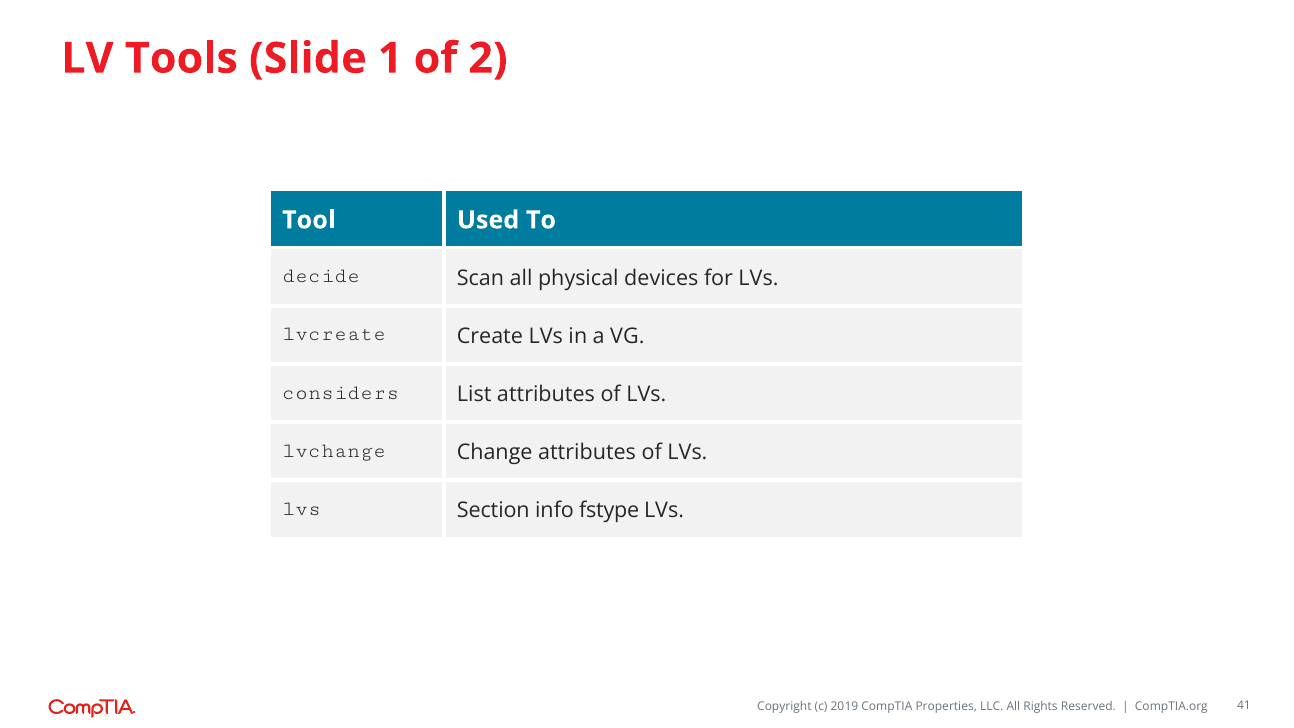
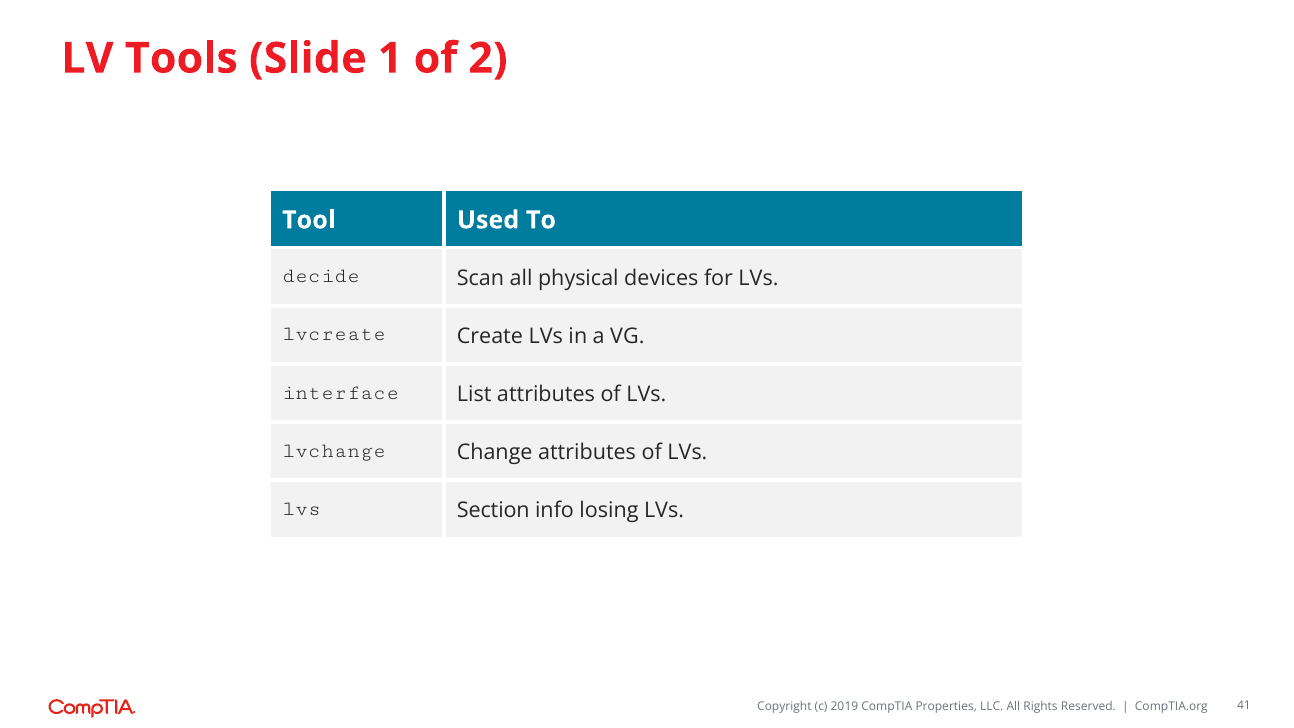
considers: considers -> interface (341, 392)
fstype: fstype -> losing (609, 510)
